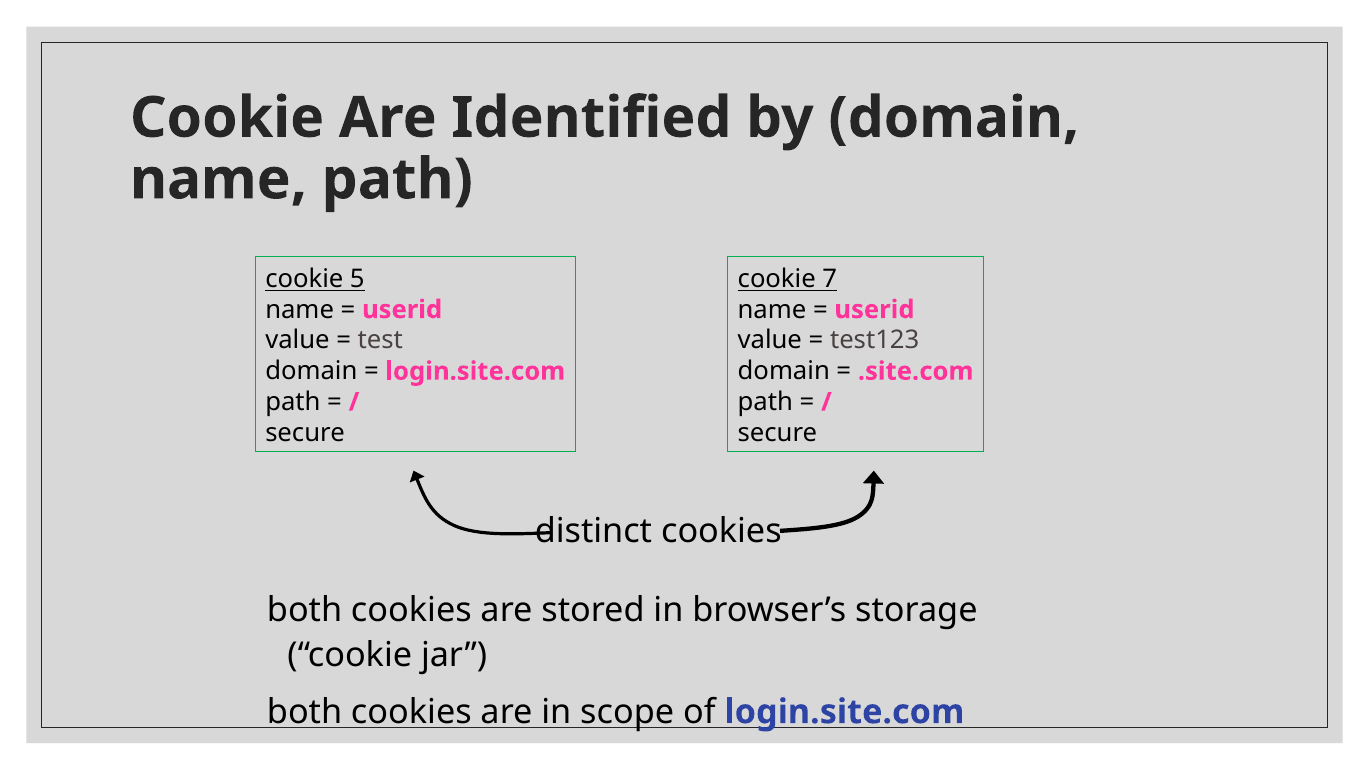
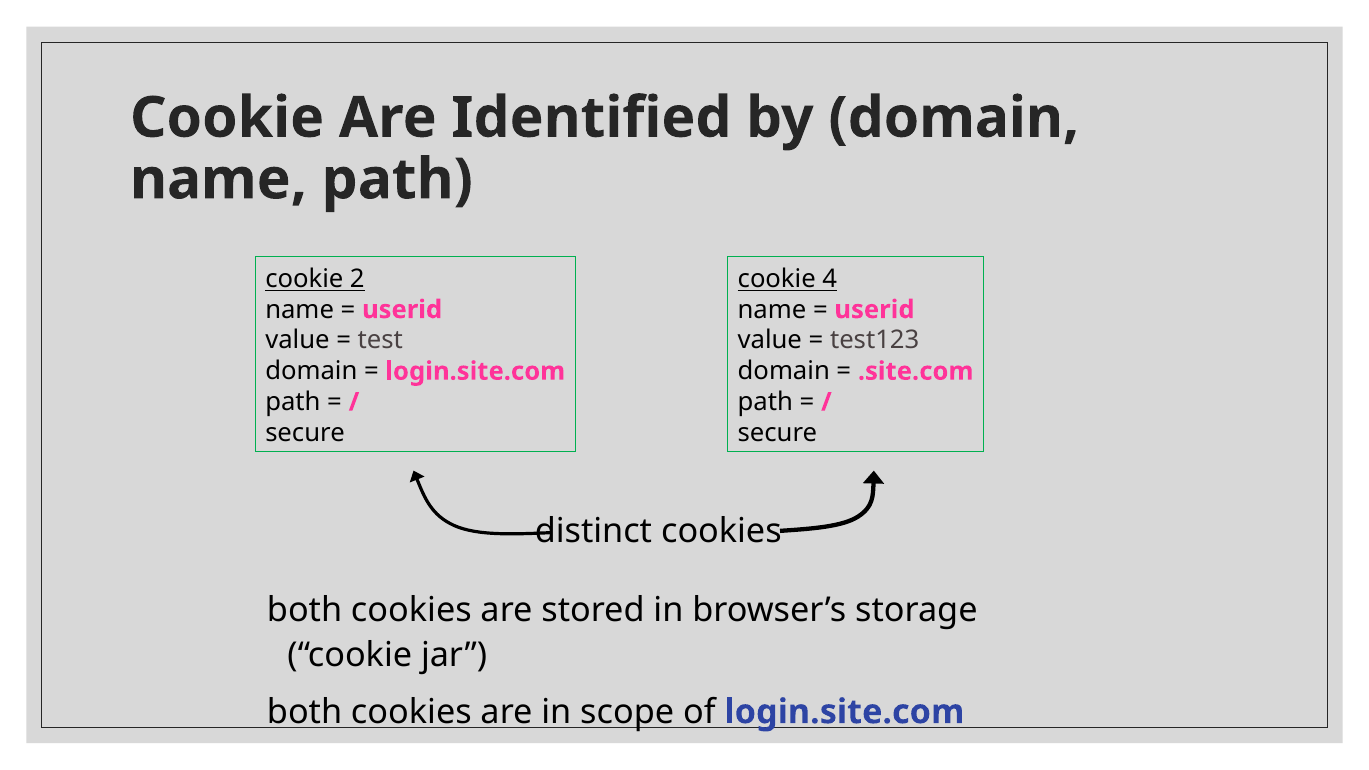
5: 5 -> 2 (357, 279)
7: 7 -> 4 (830, 279)
